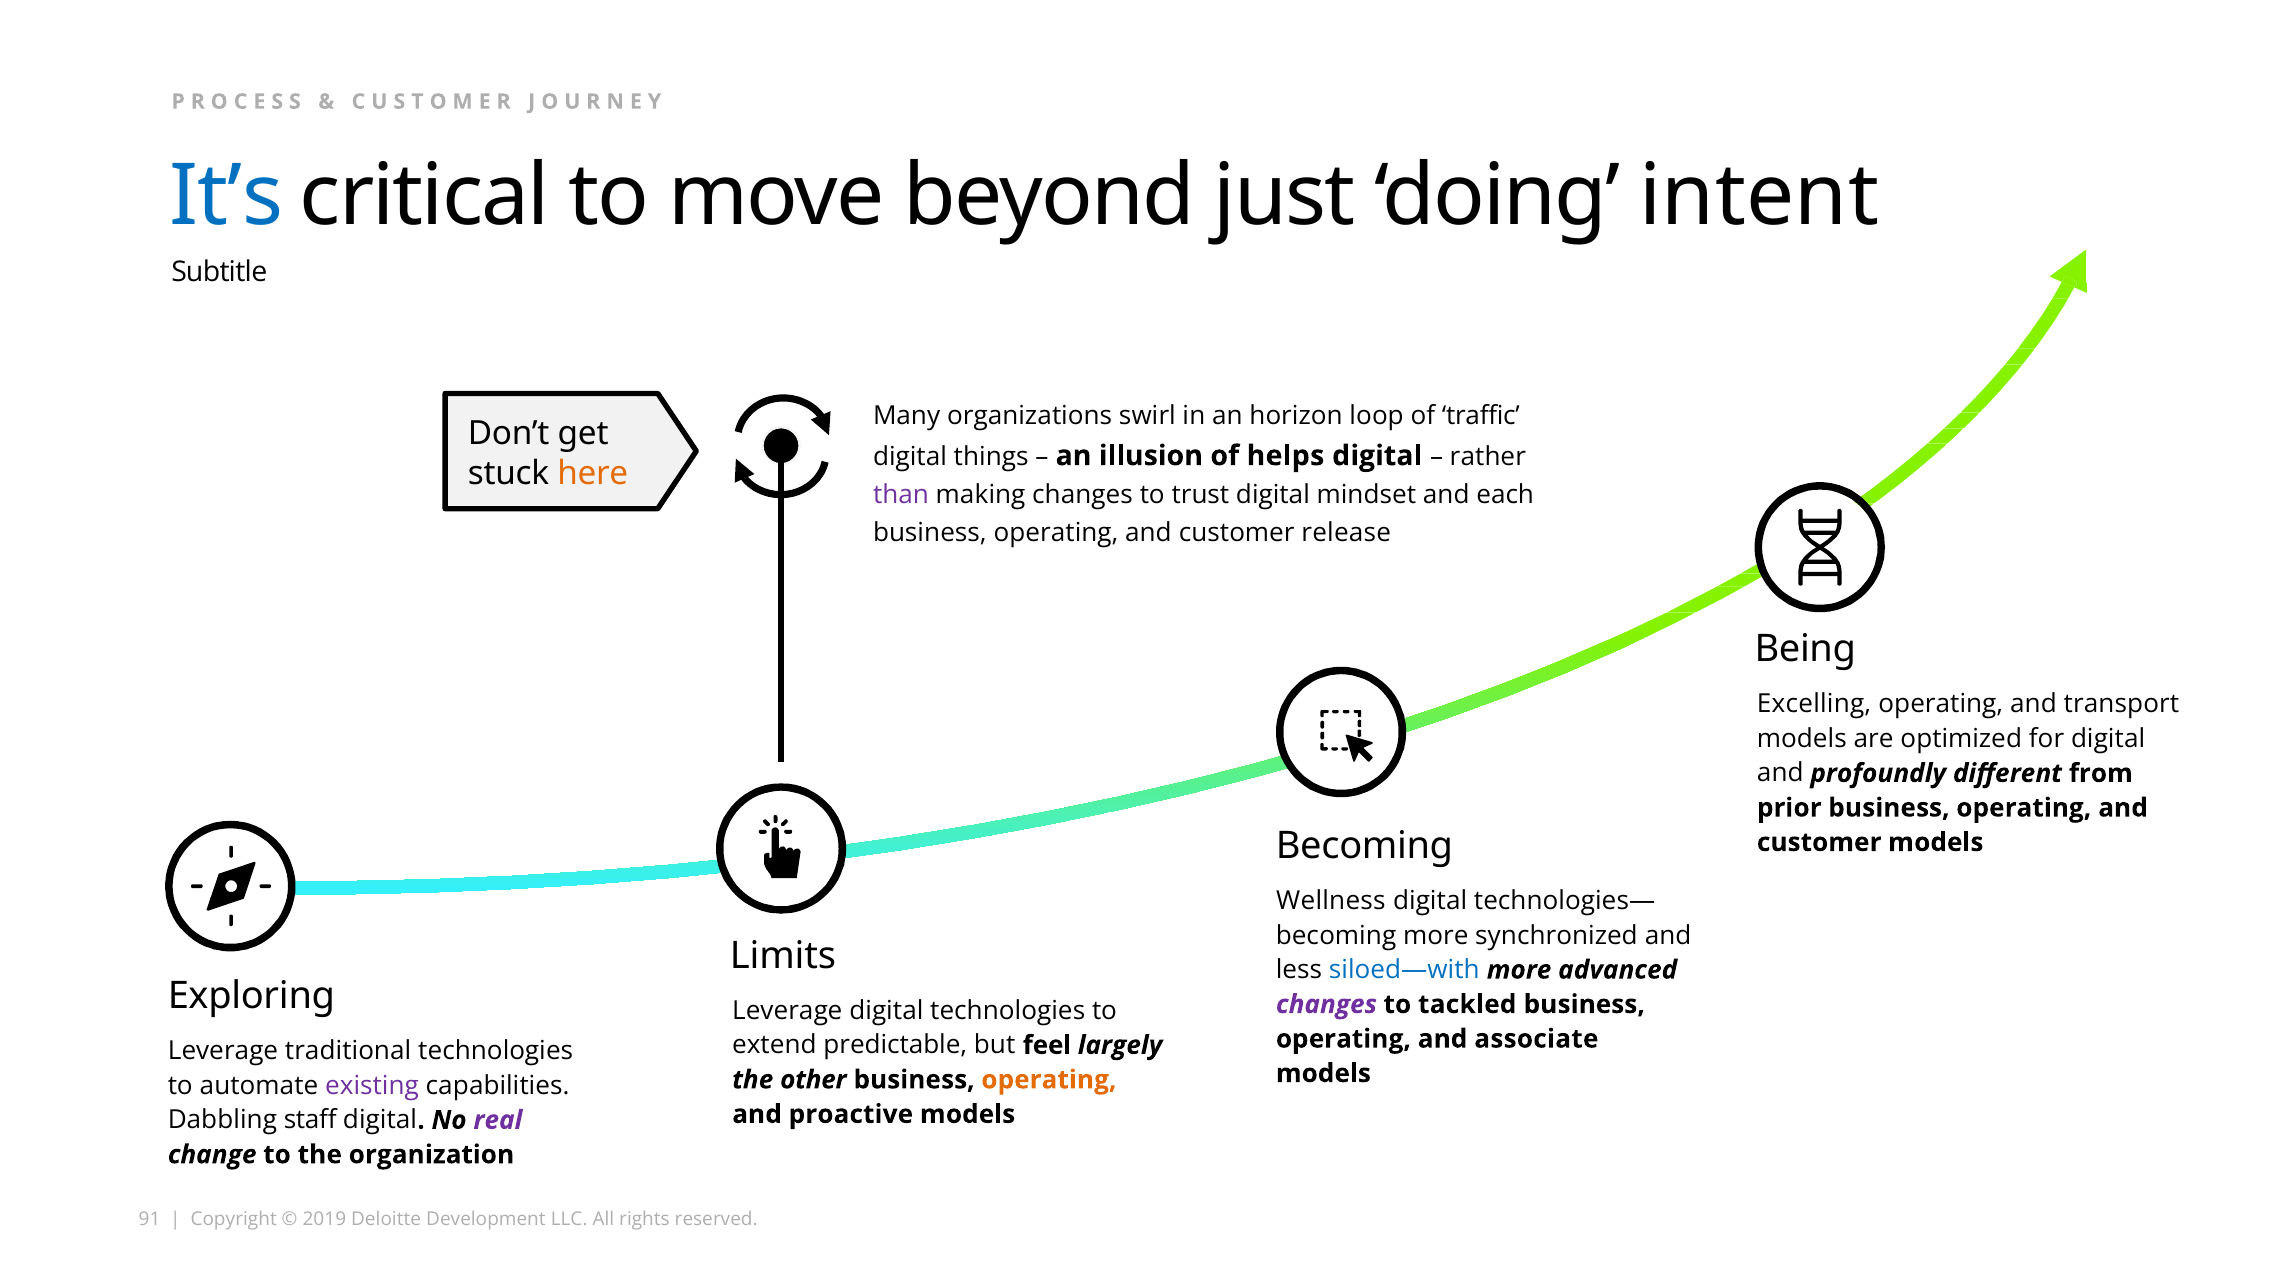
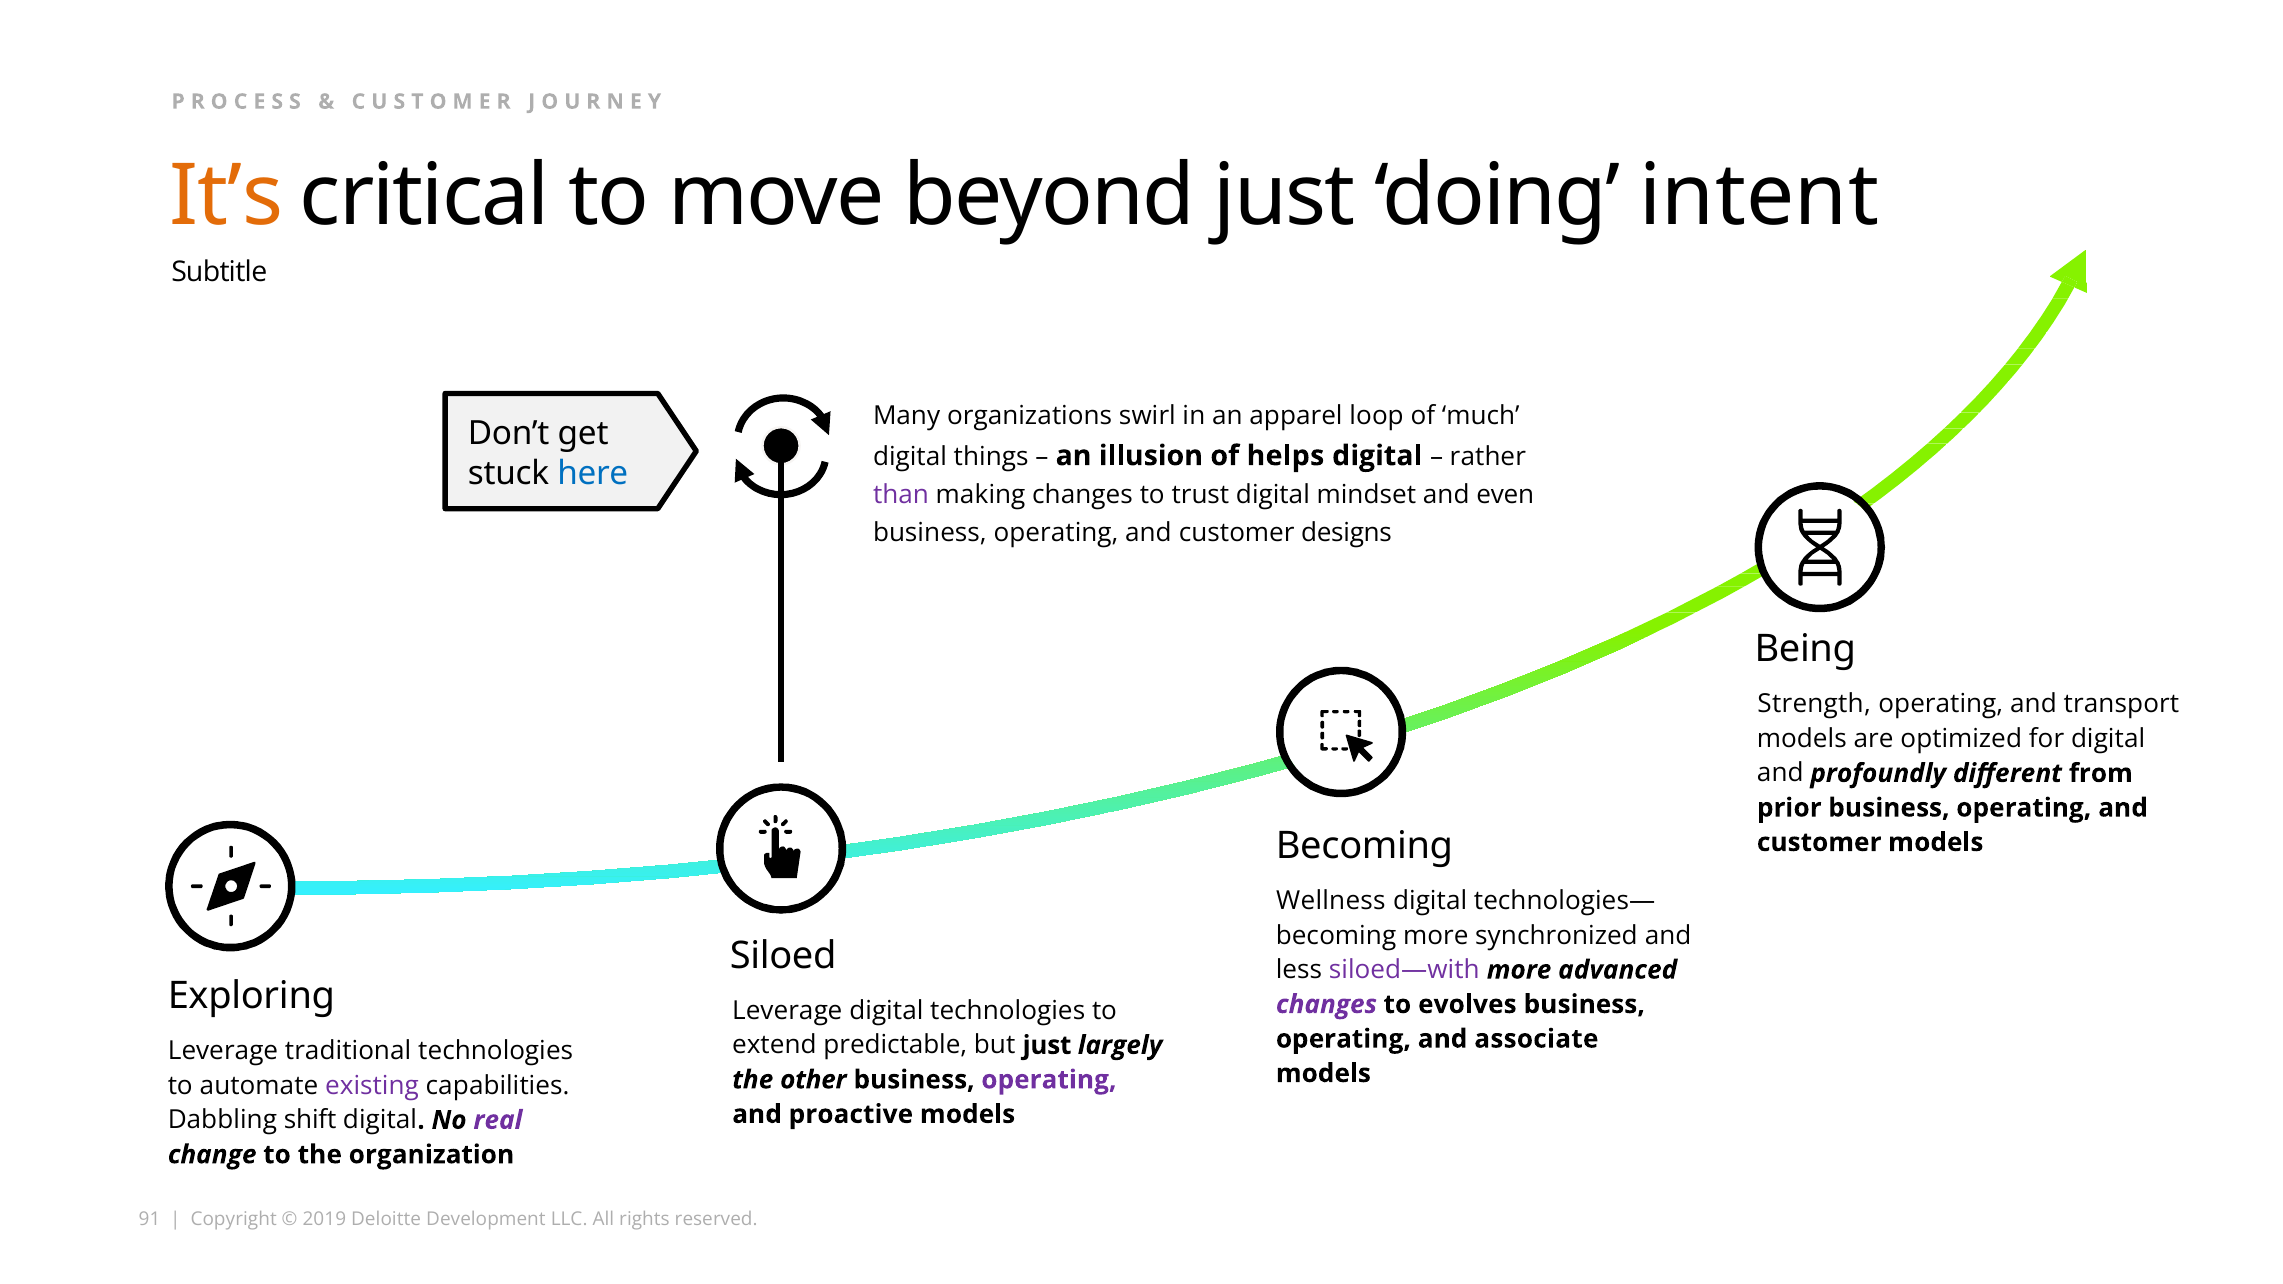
It’s colour: blue -> orange (226, 197)
horizon: horizon -> apparel (1296, 416)
traffic: traffic -> much (1481, 416)
here colour: orange -> blue (593, 473)
each: each -> even (1505, 495)
release: release -> designs (1347, 532)
Excelling: Excelling -> Strength (1814, 704)
Limits: Limits -> Siloed (783, 956)
siloed—with colour: blue -> purple (1404, 970)
tackled: tackled -> evolves (1467, 1005)
but feel: feel -> just (1047, 1045)
operating colour: orange -> purple (1049, 1080)
staff: staff -> shift (310, 1120)
